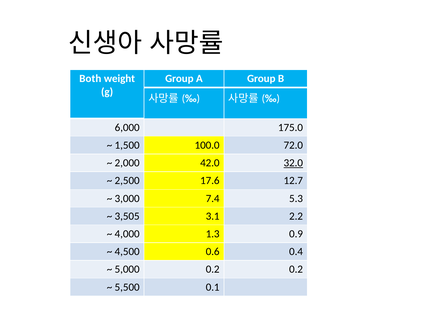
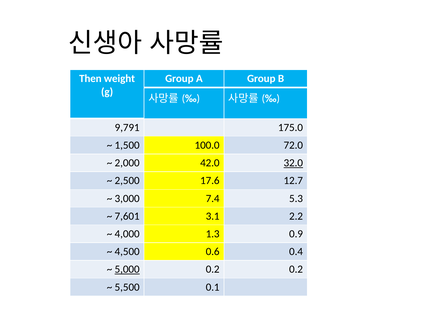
Both: Both -> Then (90, 79)
6,000: 6,000 -> 9,791 (127, 128)
3,505: 3,505 -> 7,601 (127, 216)
5,000 underline: none -> present (127, 270)
